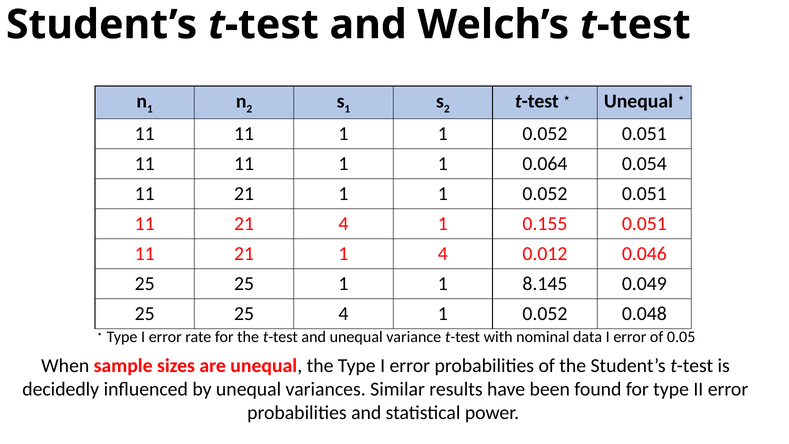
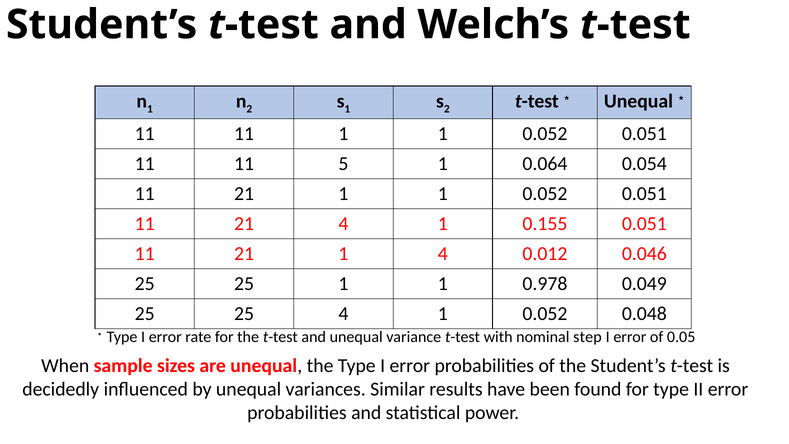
1: 1 -> 5 (343, 164)
8.145: 8.145 -> 0.978 (545, 284)
data: data -> step (587, 337)
